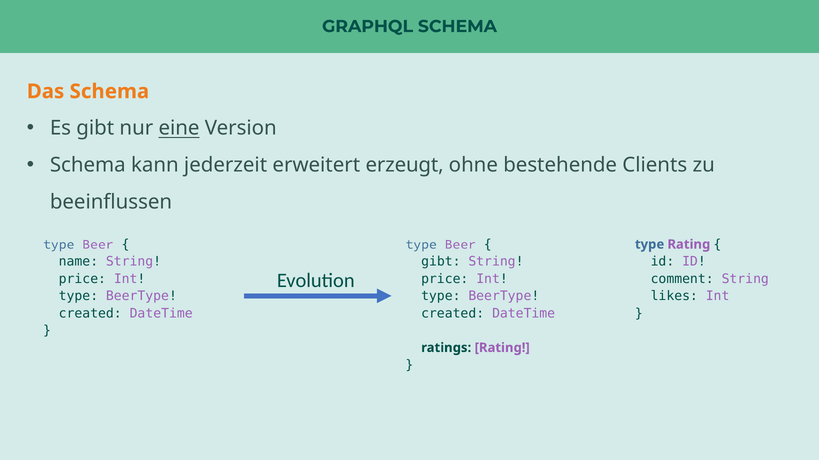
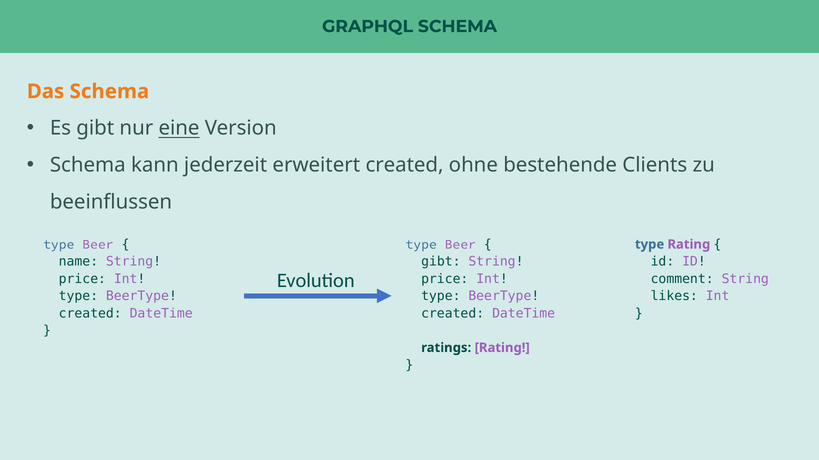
erweitert erzeugt: erzeugt -> created (405, 165)
